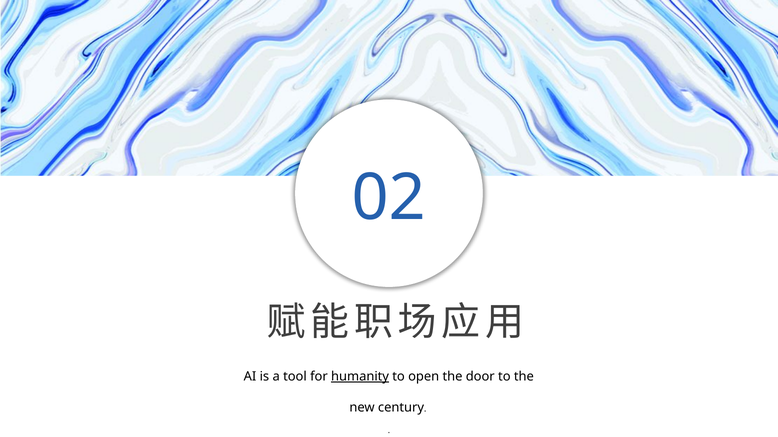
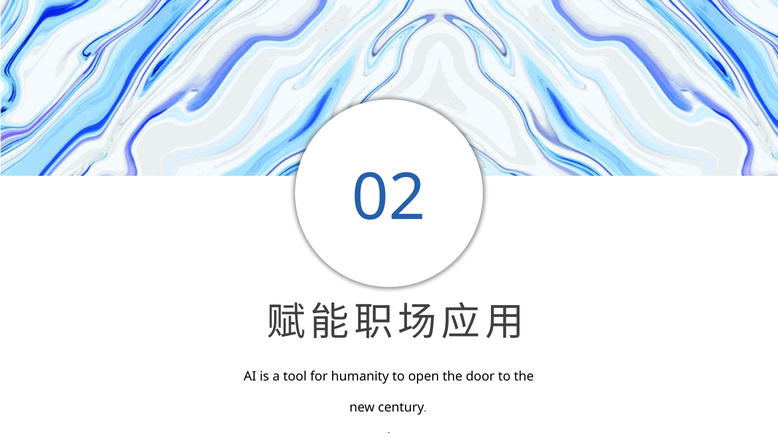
humanity underline: present -> none (360, 377)
